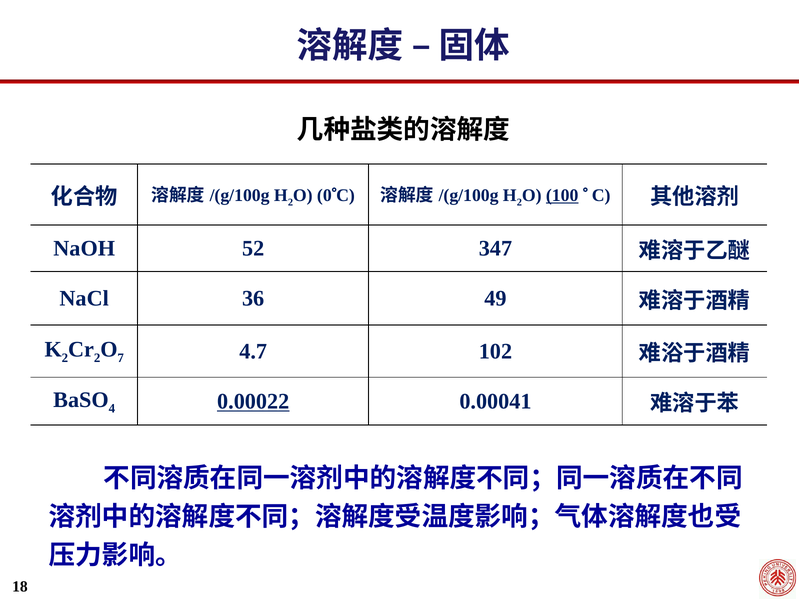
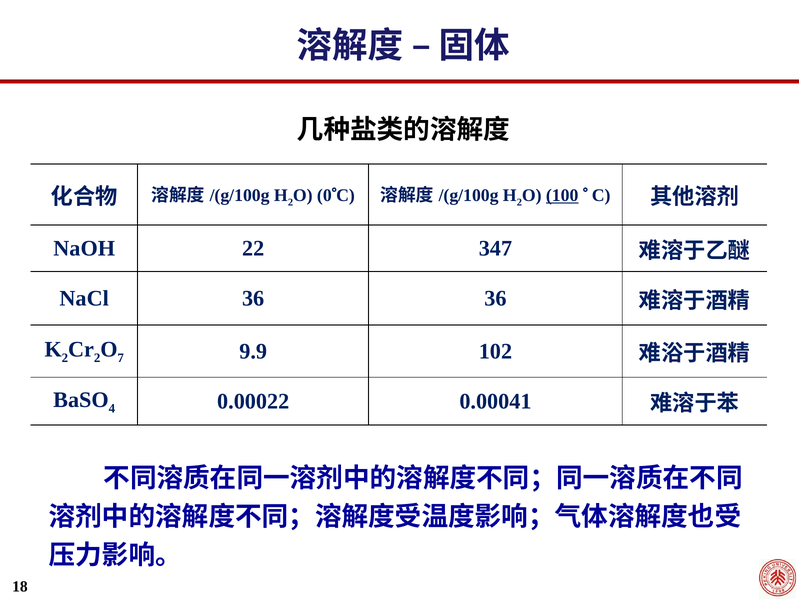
52: 52 -> 22 (253, 249)
36 49: 49 -> 36 (495, 299)
4.7: 4.7 -> 9.9 (253, 351)
0.00022 underline: present -> none (253, 402)
